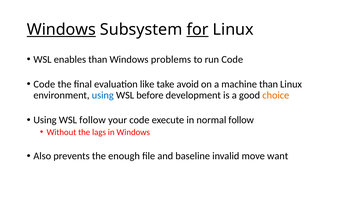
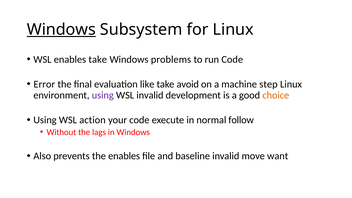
for underline: present -> none (197, 30)
enables than: than -> take (98, 59)
Code: Code -> Error (44, 84)
machine than: than -> step (268, 84)
using colour: blue -> purple (103, 95)
WSL before: before -> invalid (150, 95)
WSL follow: follow -> action (93, 120)
the enough: enough -> enables (124, 156)
